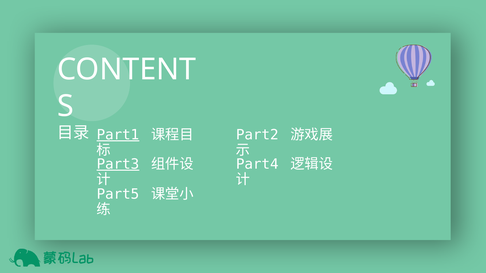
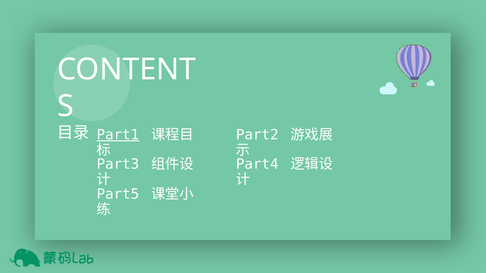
Part3 underline: present -> none (118, 164)
